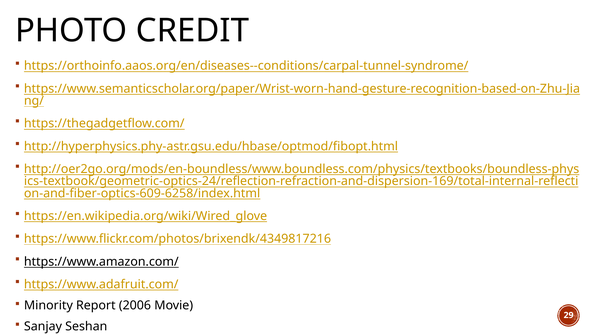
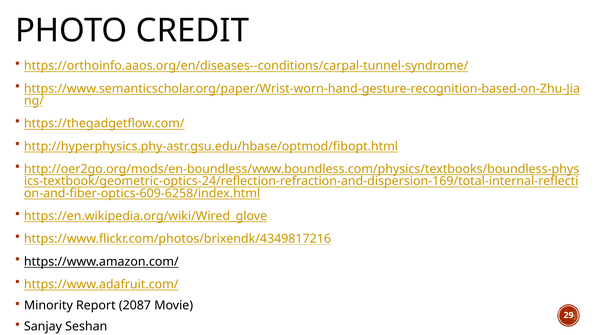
2006: 2006 -> 2087 (135, 306)
